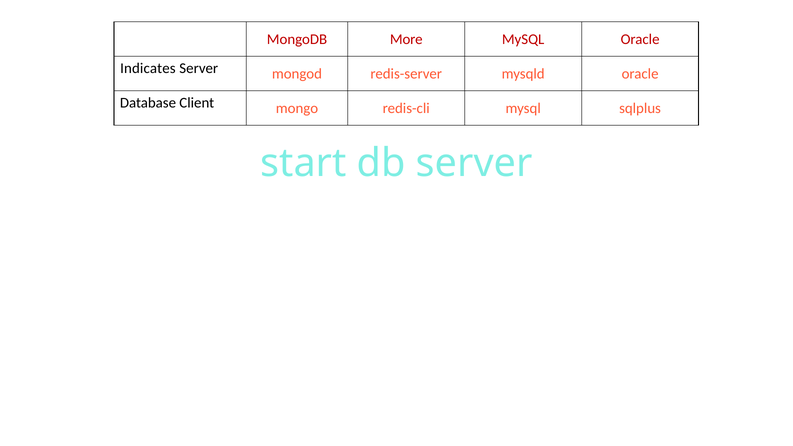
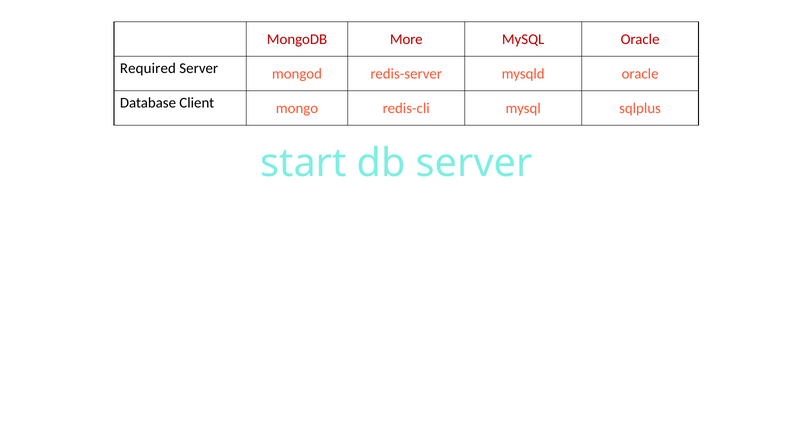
Indicates: Indicates -> Required (148, 69)
